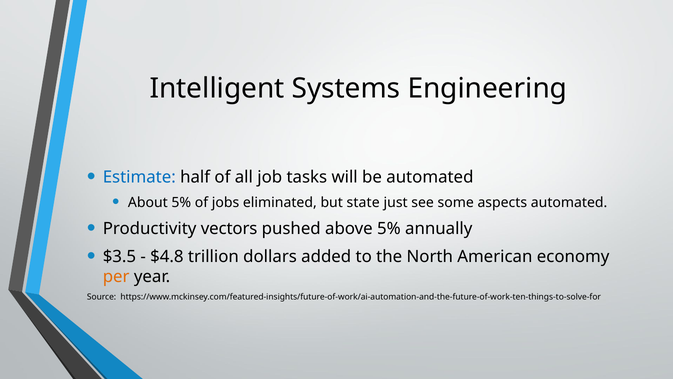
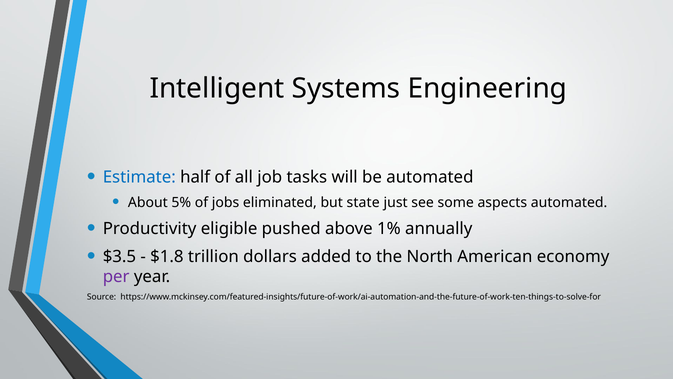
vectors: vectors -> eligible (229, 228)
above 5%: 5% -> 1% (389, 228)
$4.8: $4.8 -> $1.8 (167, 256)
per colour: orange -> purple (116, 276)
